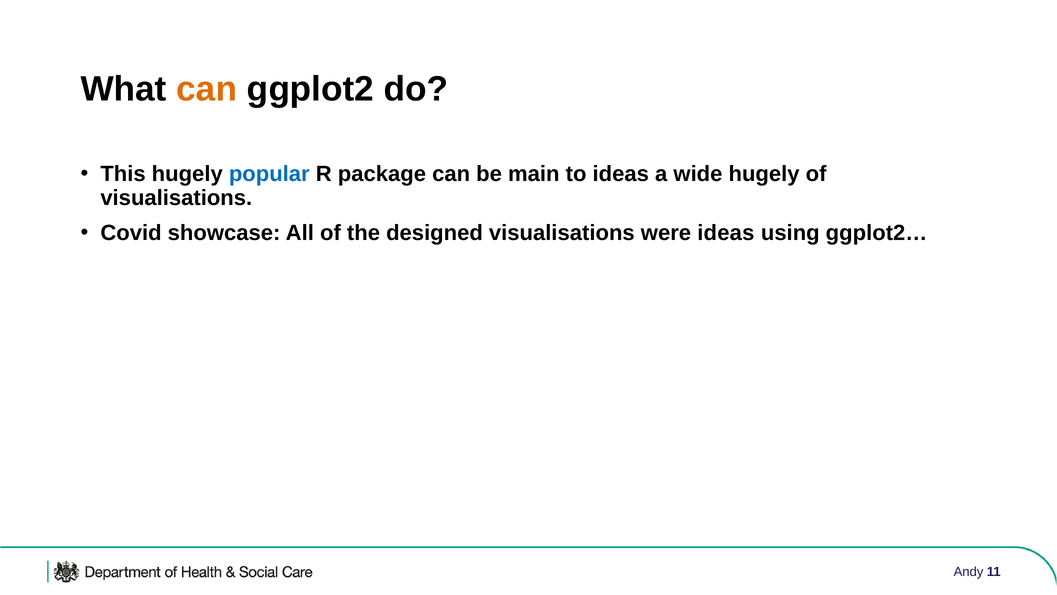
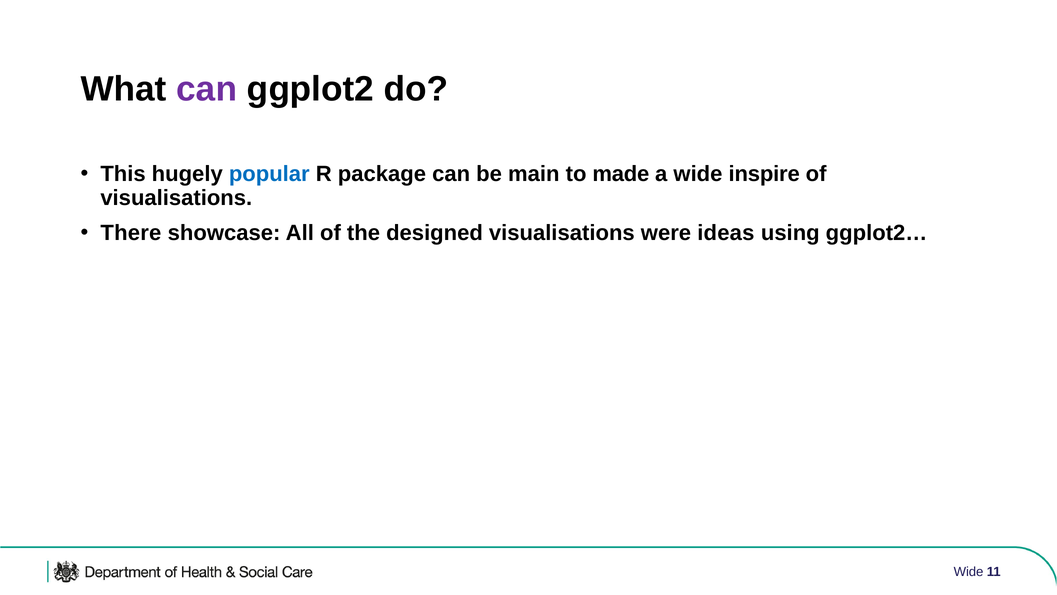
can colour: orange -> purple (207, 89)
to ideas: ideas -> made (621, 174)
wide hugely: hugely -> inspire (764, 174)
Covid: Covid -> There (131, 233)
Andy: Andy -> Wide (969, 572)
